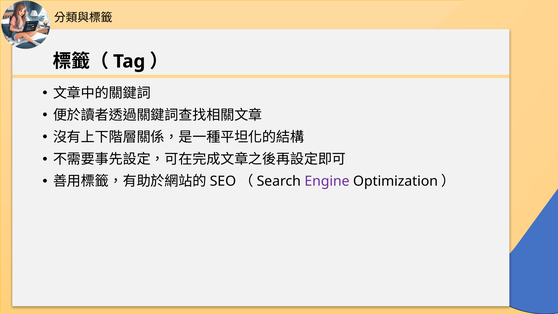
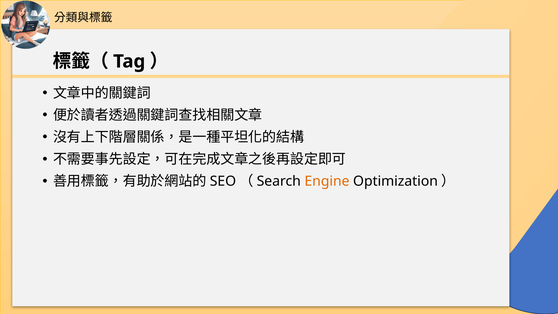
Engine colour: purple -> orange (327, 181)
